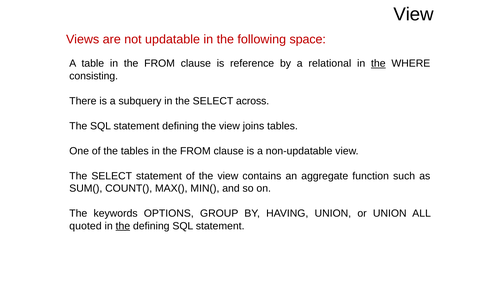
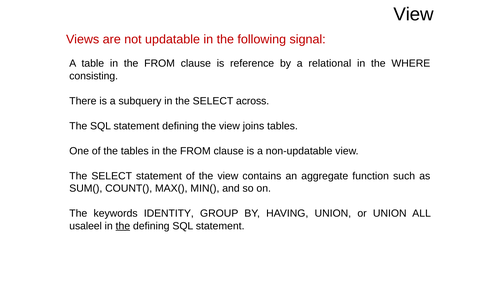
space: space -> signal (308, 40)
the underline: present -> none (378, 64)
OPTIONS: OPTIONS -> IDENTITY (169, 214)
quoted: quoted -> usaleel (86, 226)
